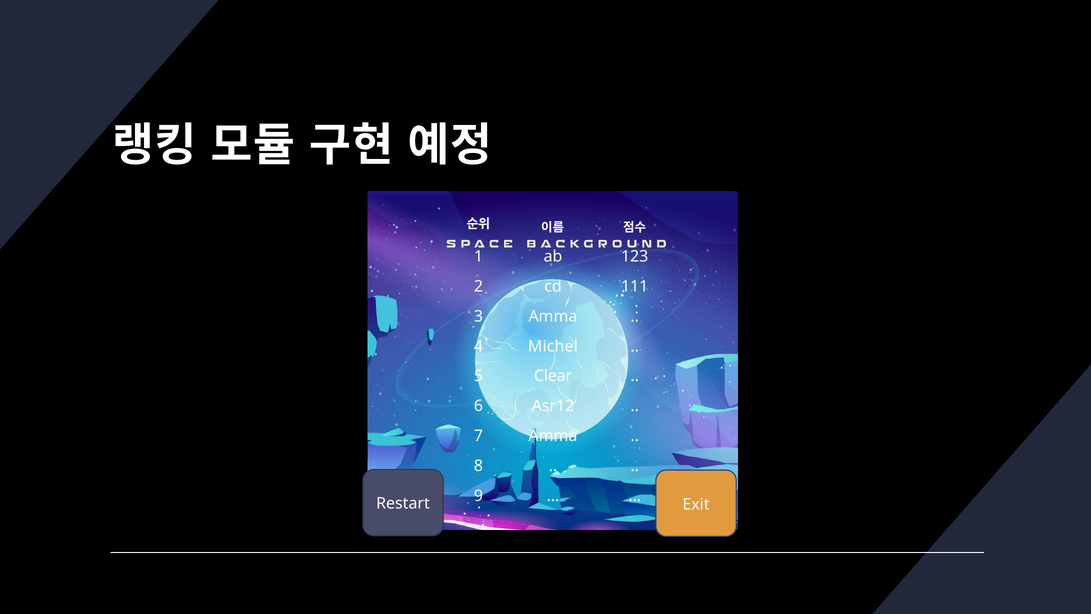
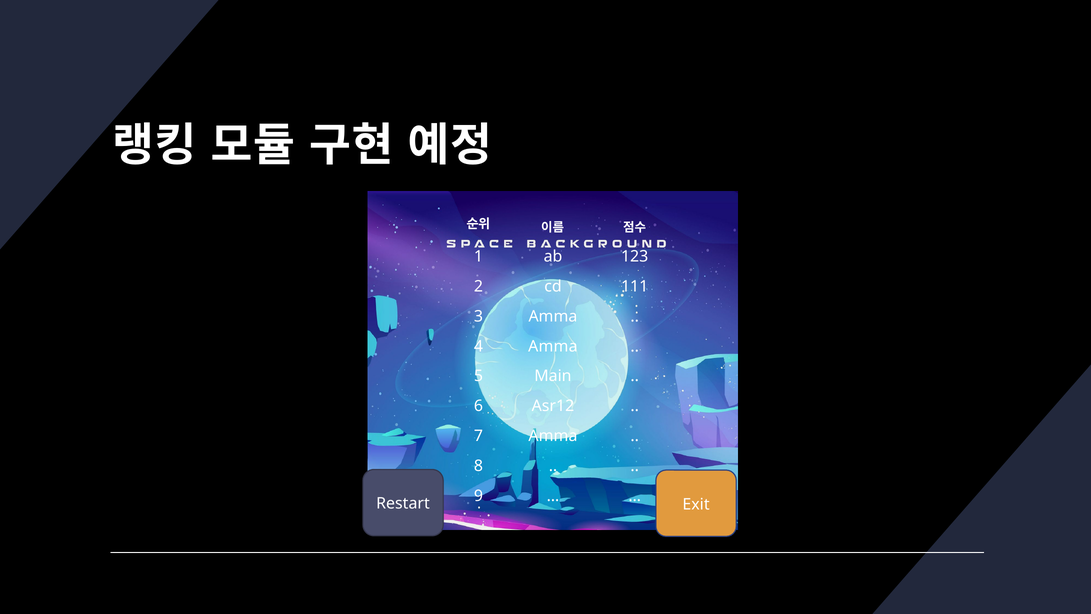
4 Michel: Michel -> Amma (553, 346)
Clear: Clear -> Main (553, 376)
